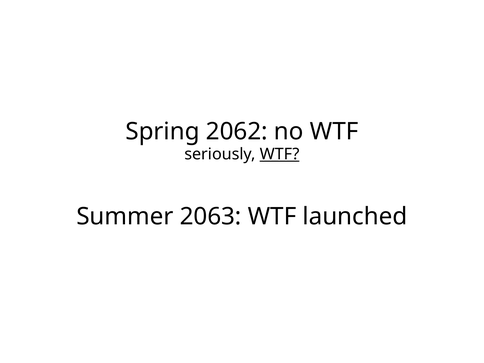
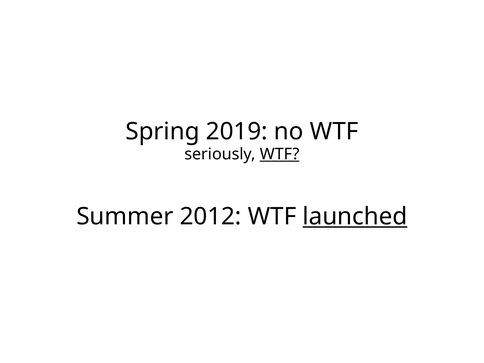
2062: 2062 -> 2019 (237, 132)
2063: 2063 -> 2012 (211, 217)
launched underline: none -> present (355, 217)
